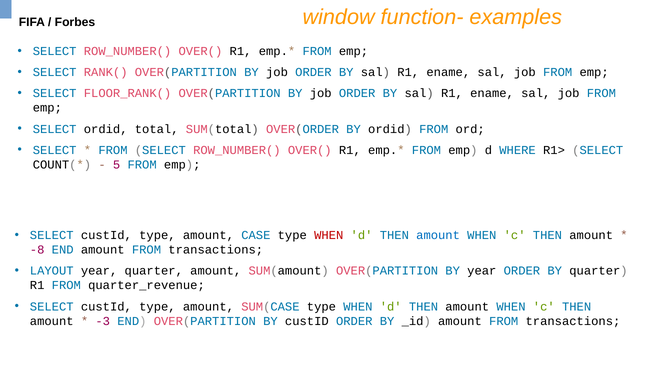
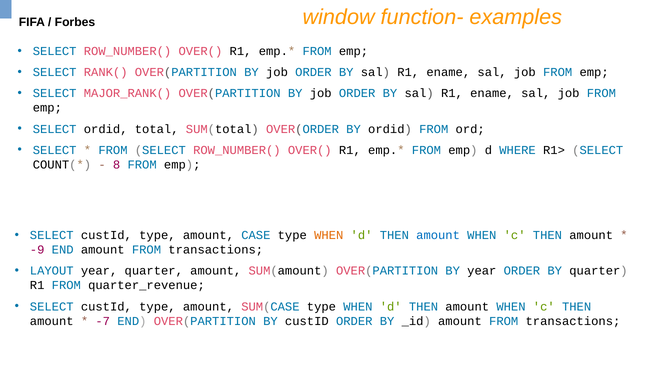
FLOOR_RANK(: FLOOR_RANK( -> MAJOR_RANK( (128, 93)
5: 5 -> 8 (117, 165)
WHEN colour: red -> orange (329, 235)
-8: -8 -> -9 (37, 249)
-3: -3 -> -7 (103, 321)
